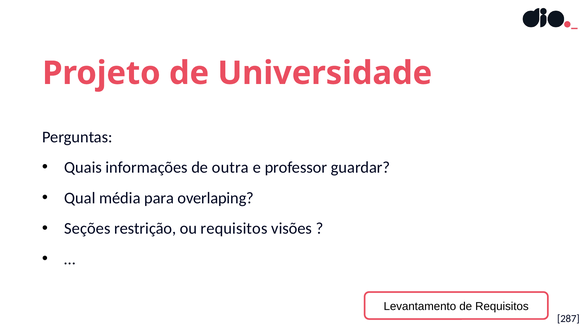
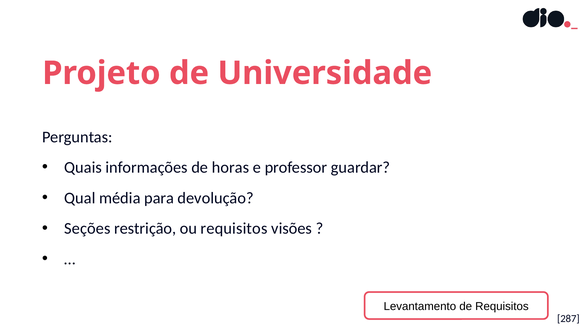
outra: outra -> horas (230, 167)
overlaping: overlaping -> devolução (216, 198)
